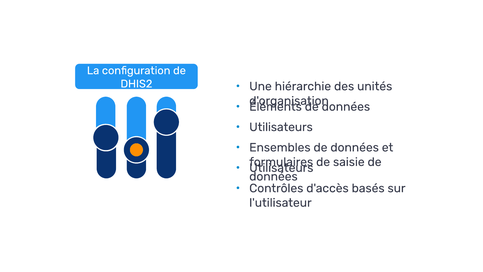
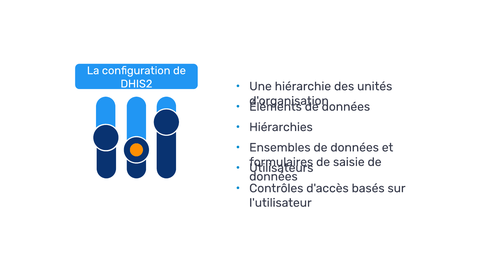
Utilisateurs: Utilisateurs -> Hiérarchies (281, 127)
